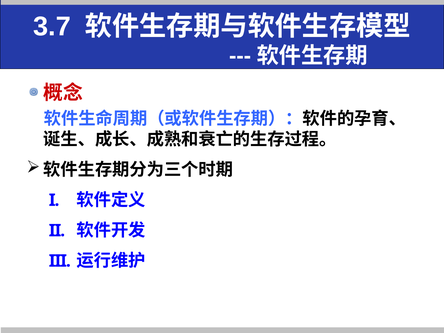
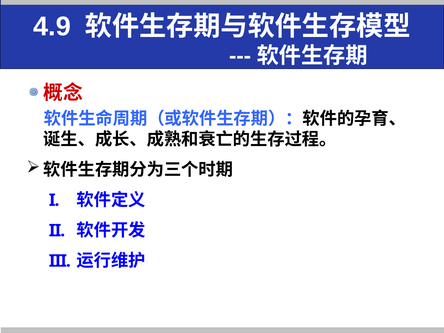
3.7: 3.7 -> 4.9 (52, 27)
